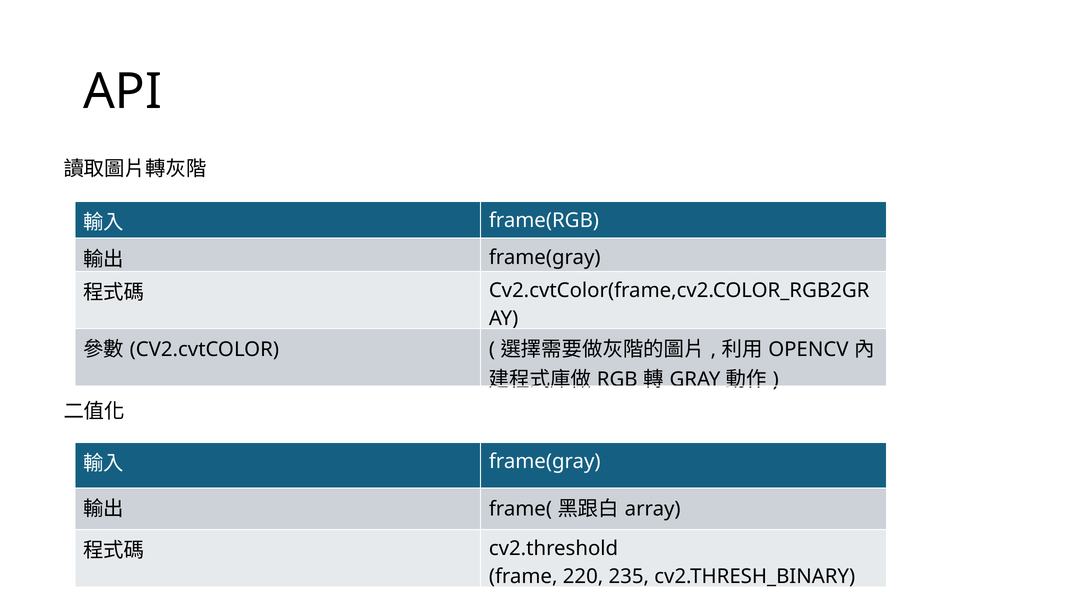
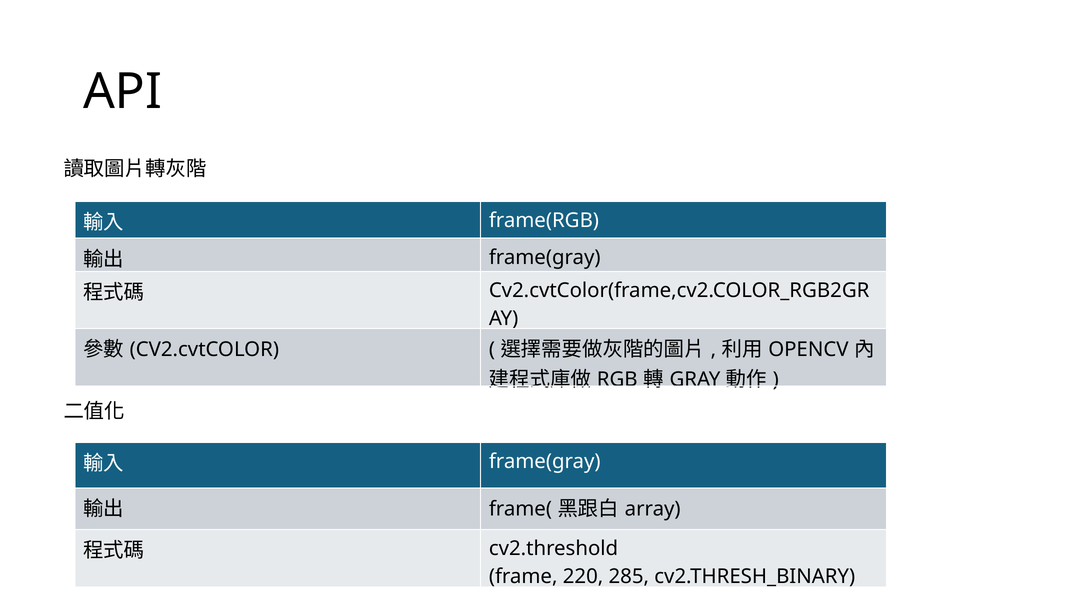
235: 235 -> 285 (629, 576)
